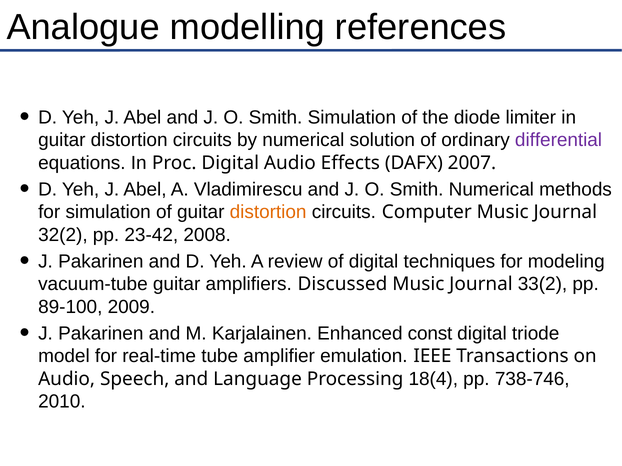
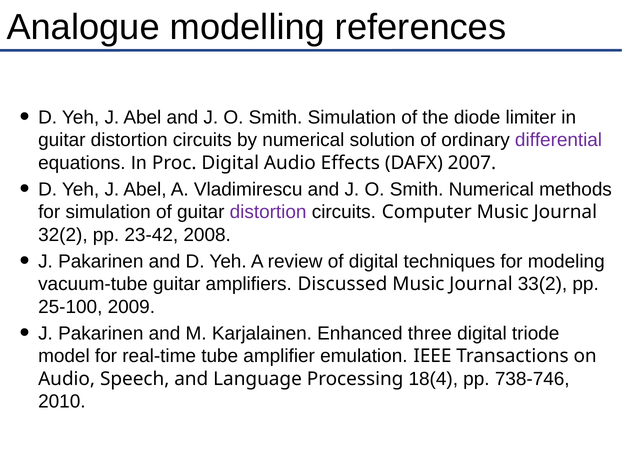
distortion colour: orange -> purple (268, 212)
89-100: 89-100 -> 25-100 (70, 307)
const: const -> three (430, 334)
